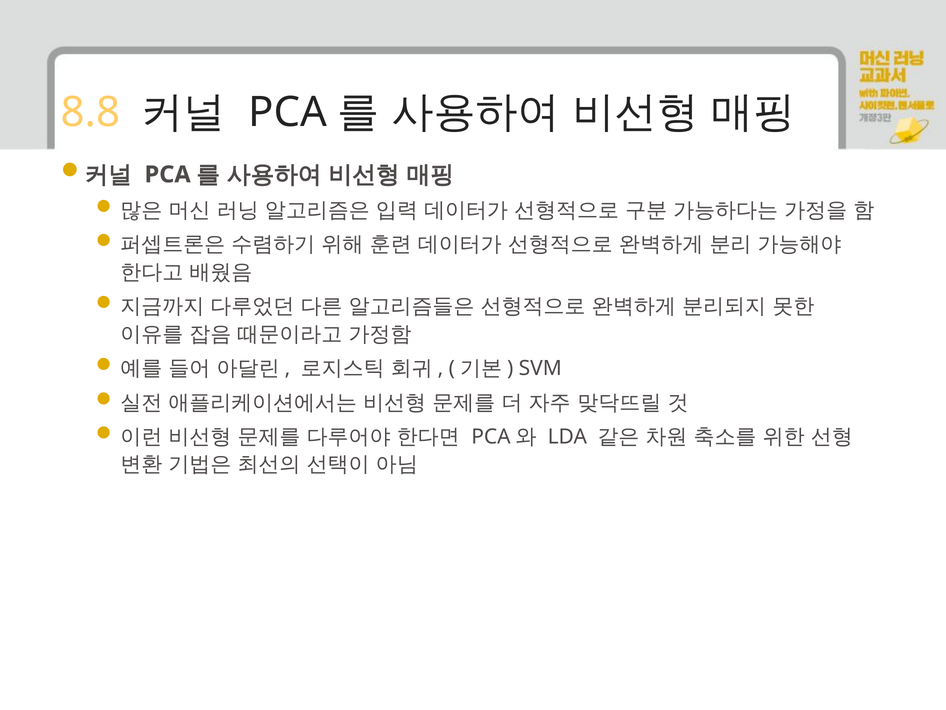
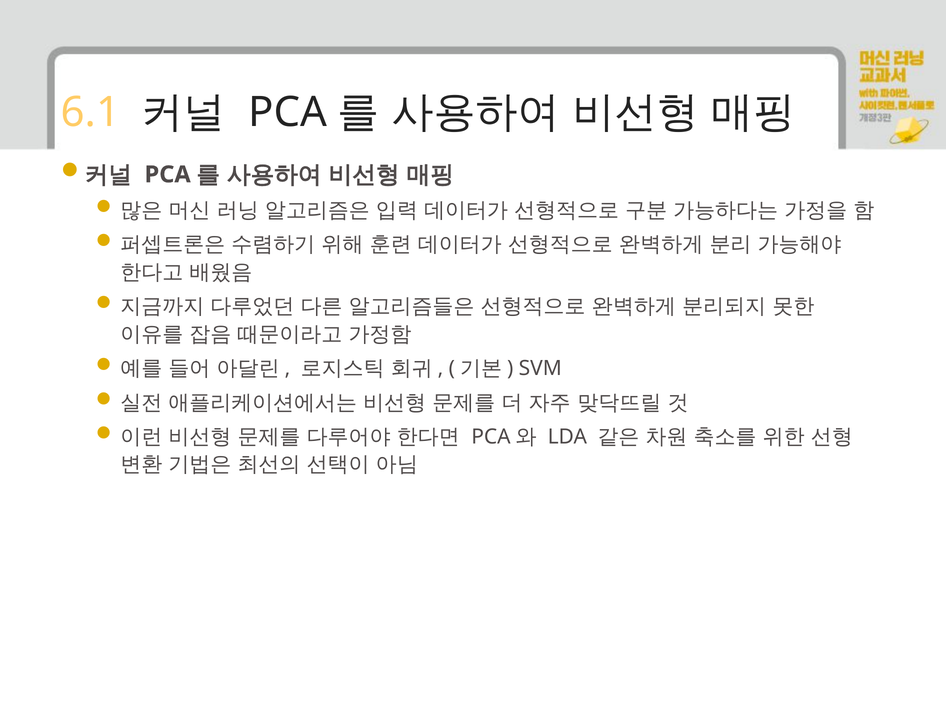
8.8: 8.8 -> 6.1 (91, 113)
